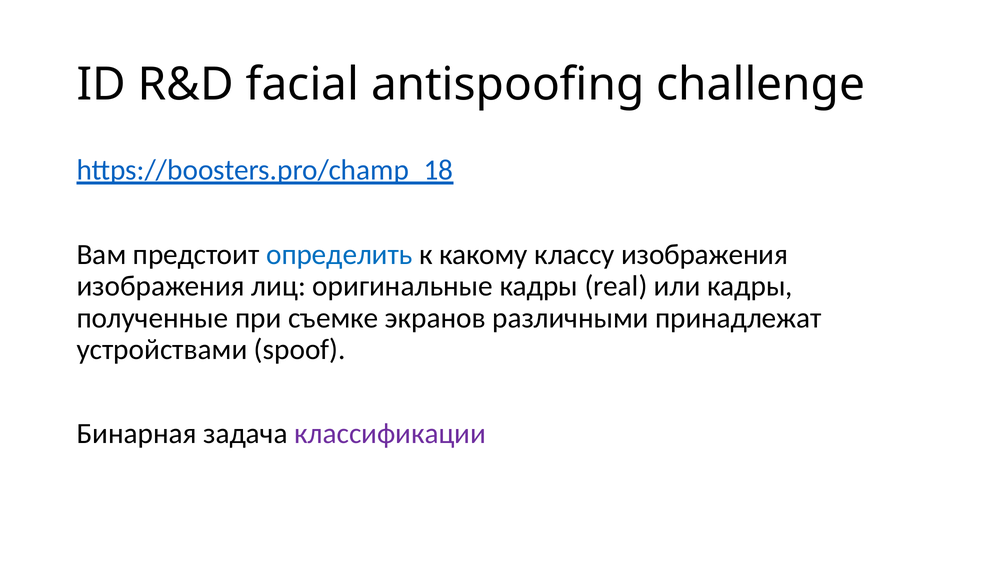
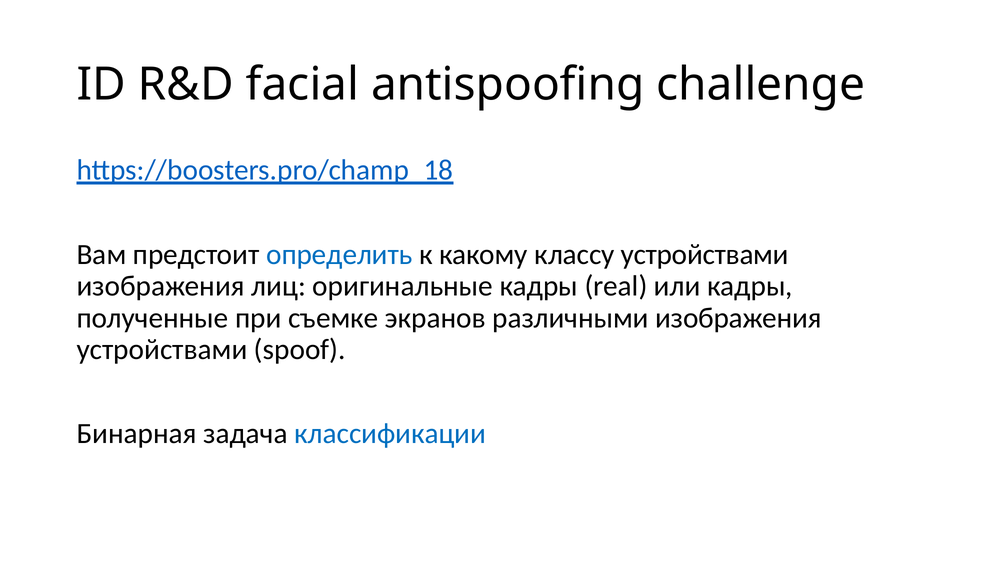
классу изображения: изображения -> устройствами (705, 255)
различными принадлежат: принадлежат -> изображения (739, 318)
классификации colour: purple -> blue (390, 434)
